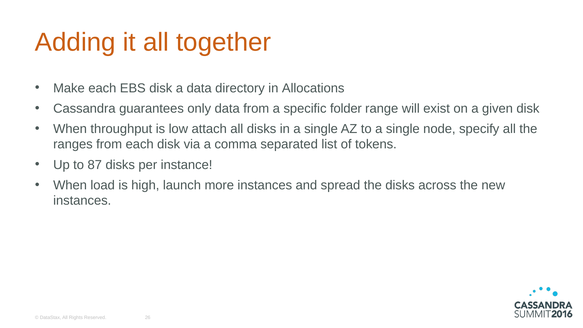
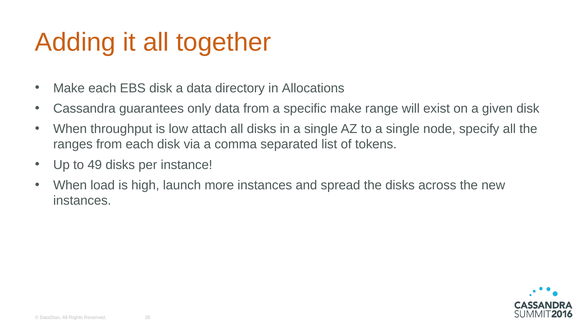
specific folder: folder -> make (346, 108)
87: 87 -> 49 (95, 165)
